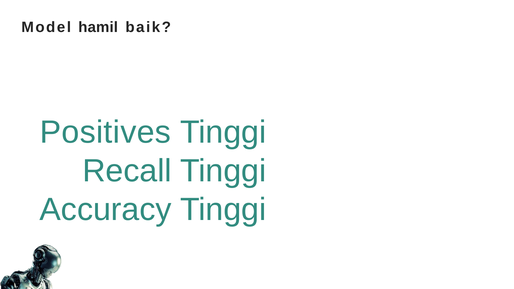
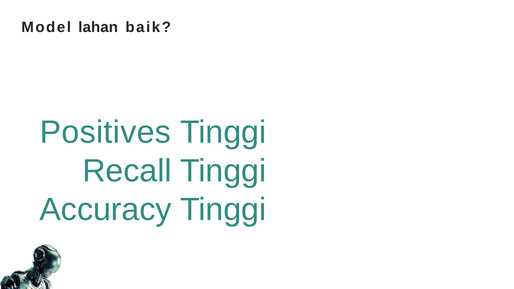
hamil: hamil -> lahan (98, 27)
